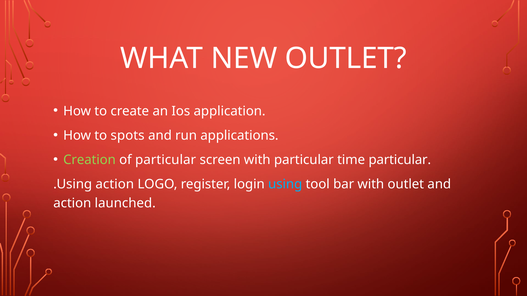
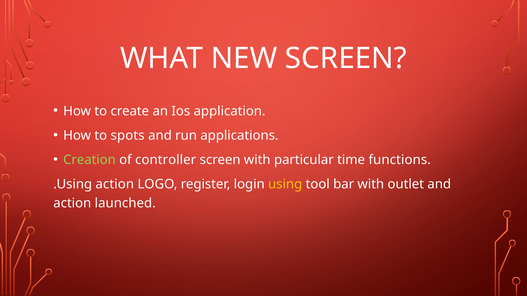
NEW OUTLET: OUTLET -> SCREEN (346, 58)
of particular: particular -> controller (166, 160)
time particular: particular -> functions (400, 160)
using colour: light blue -> yellow (285, 185)
